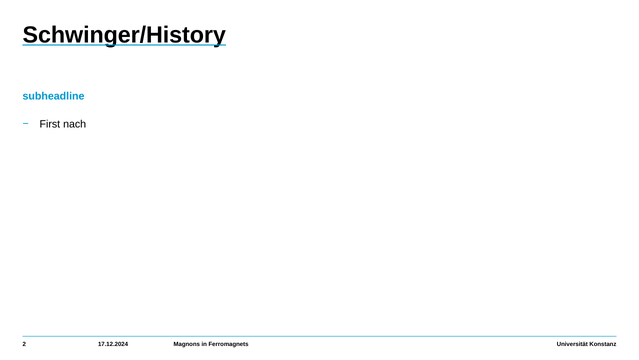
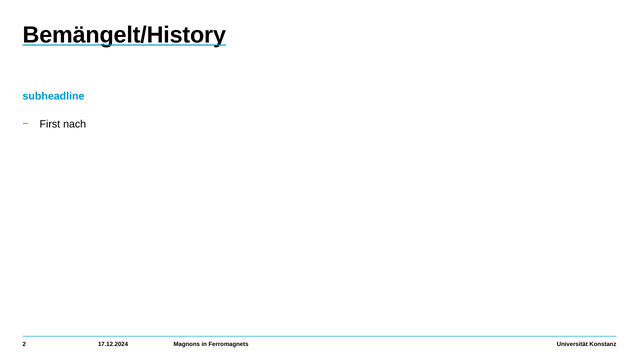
Schwinger/History: Schwinger/History -> Bemängelt/History (124, 35)
